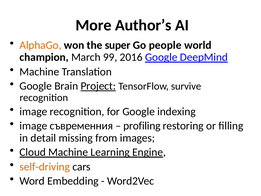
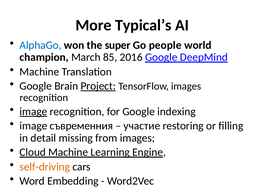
Author’s: Author’s -> Typical’s (143, 25)
AlphaGo colour: orange -> blue (41, 45)
99: 99 -> 85 (110, 57)
TensorFlow survive: survive -> images (186, 86)
image underline: none -> present (33, 111)
profiling: profiling -> участие (142, 126)
